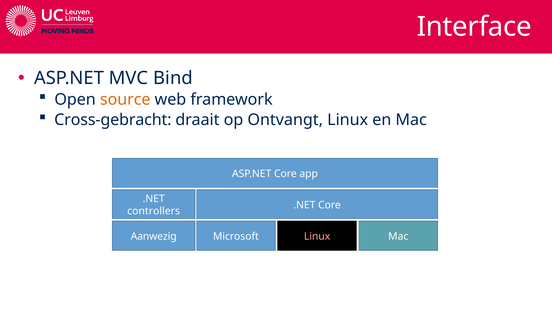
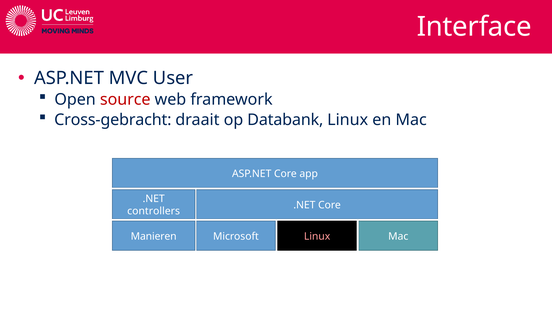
Bind: Bind -> User (173, 78)
source colour: orange -> red (125, 100)
Ontvangt: Ontvangt -> Databank (285, 120)
Aanwezig: Aanwezig -> Manieren (154, 237)
